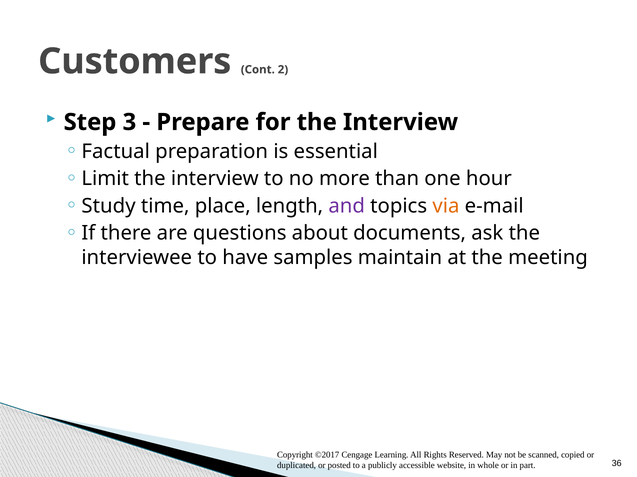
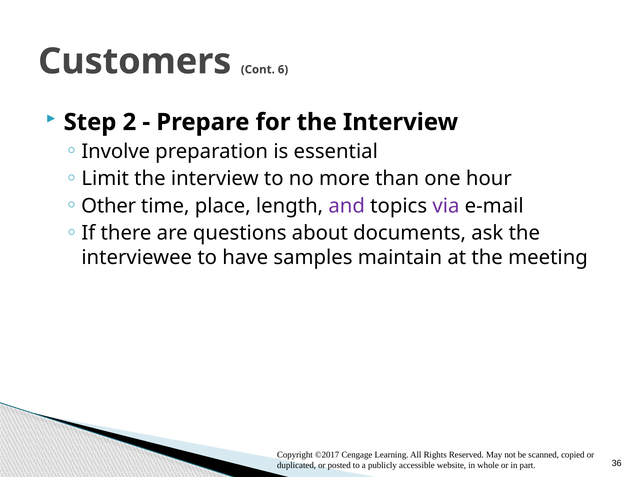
2: 2 -> 6 (283, 70)
3: 3 -> 2 (129, 122)
Factual: Factual -> Involve (116, 152)
Study: Study -> Other (109, 206)
via colour: orange -> purple (446, 206)
